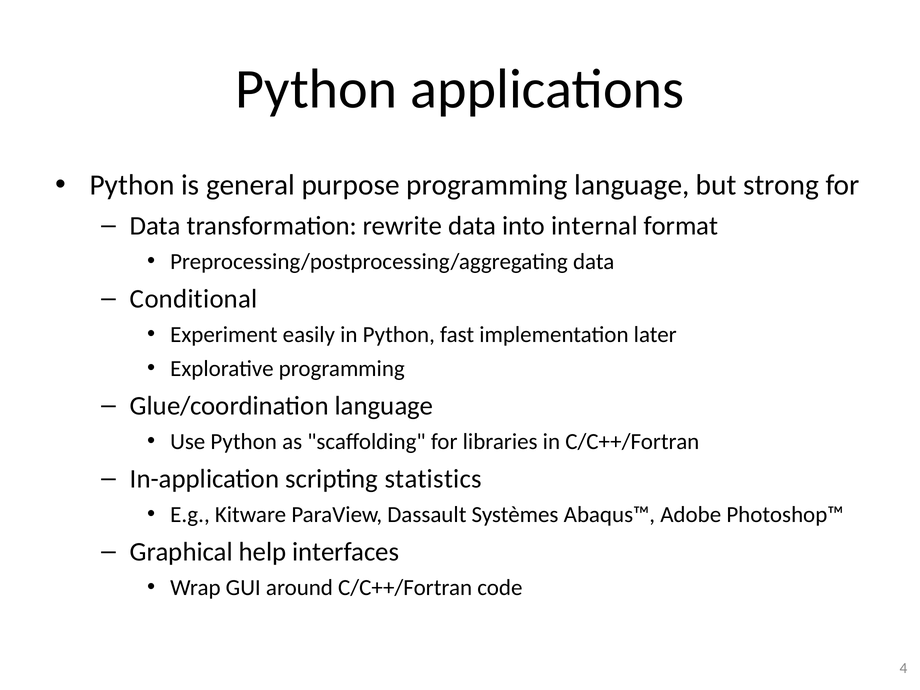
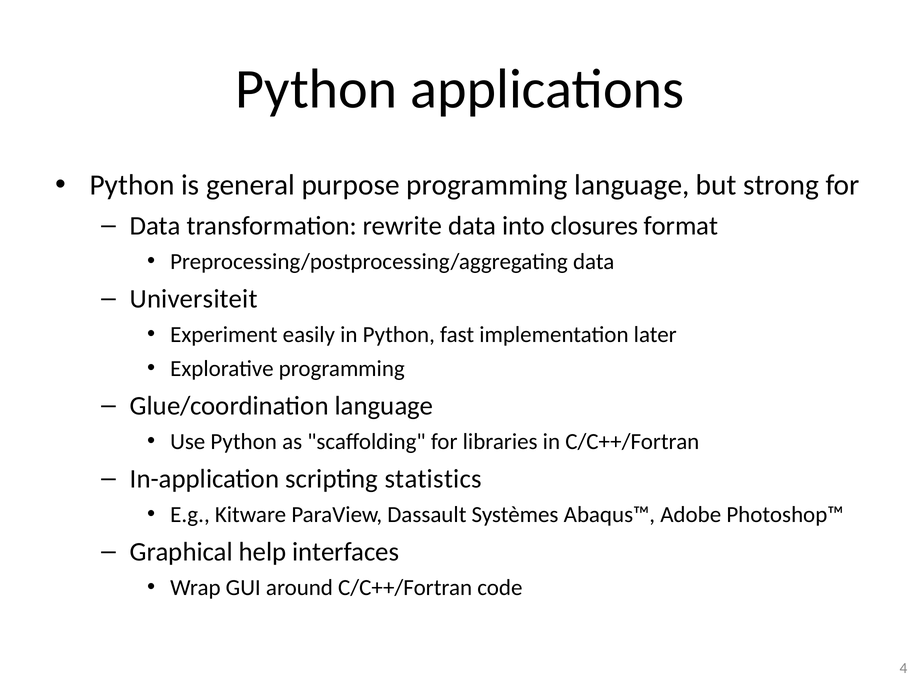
internal: internal -> closures (595, 226)
Conditional: Conditional -> Universiteit (194, 299)
